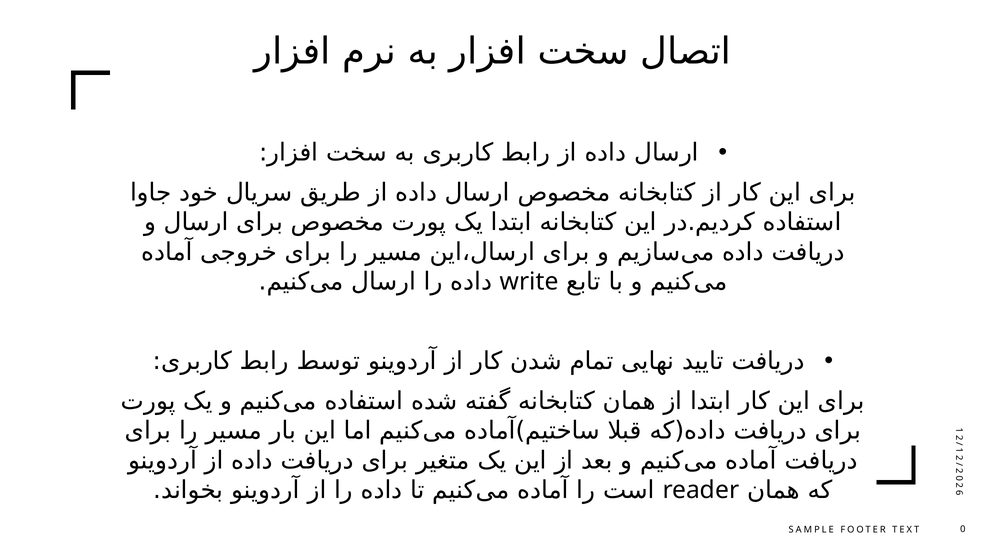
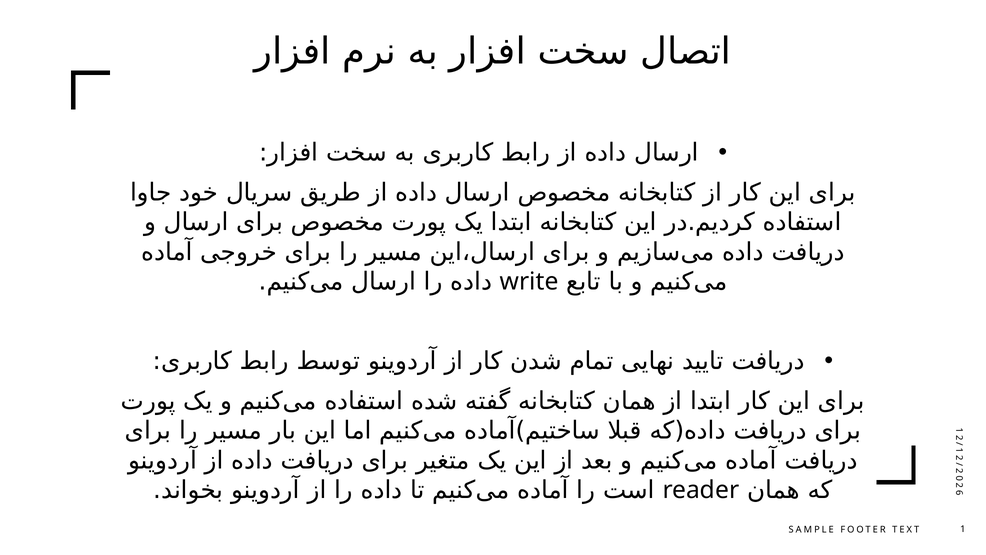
TEXT 0: 0 -> 1 (963, 529)
